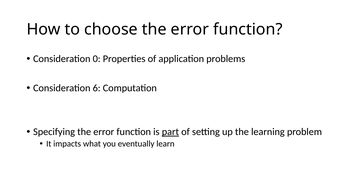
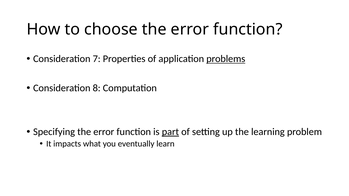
0: 0 -> 7 (97, 59)
problems underline: none -> present (226, 59)
6: 6 -> 8 (97, 88)
